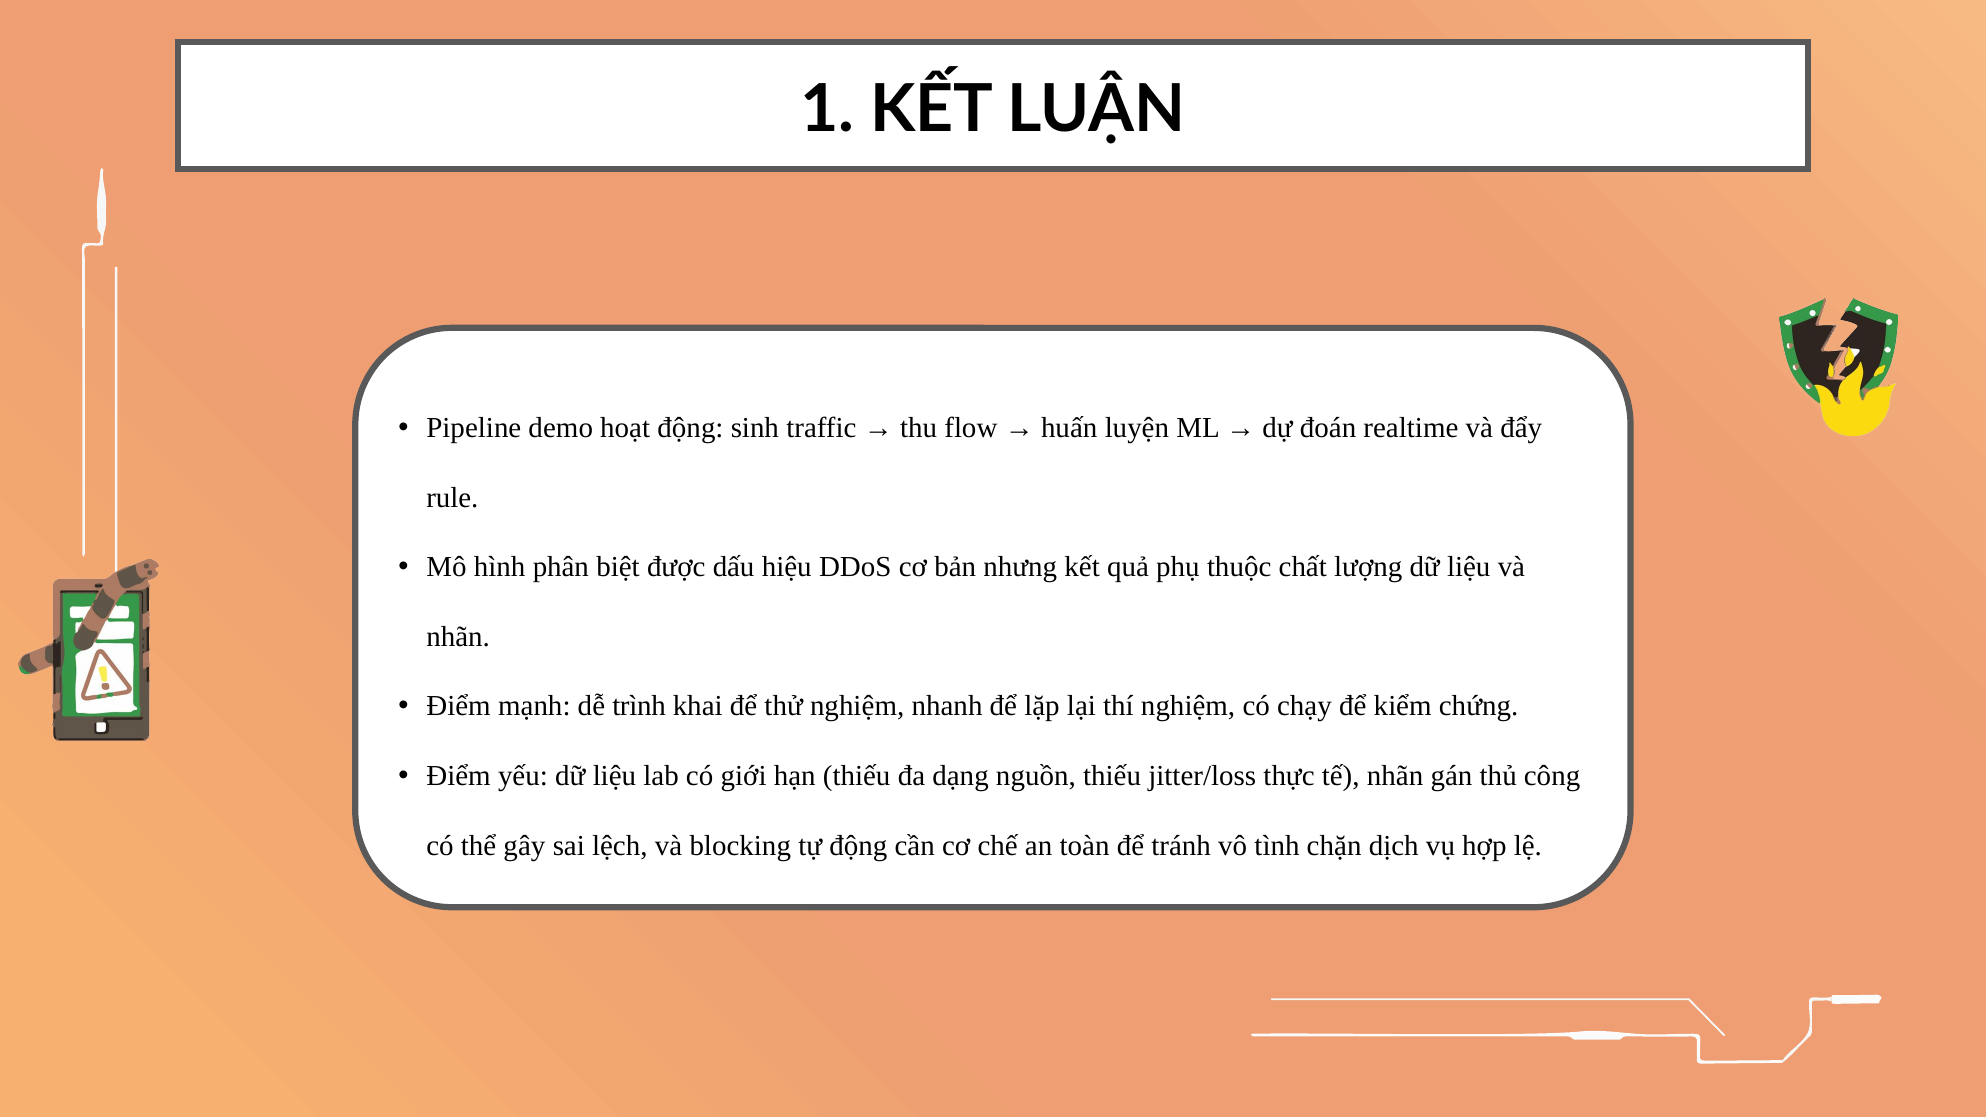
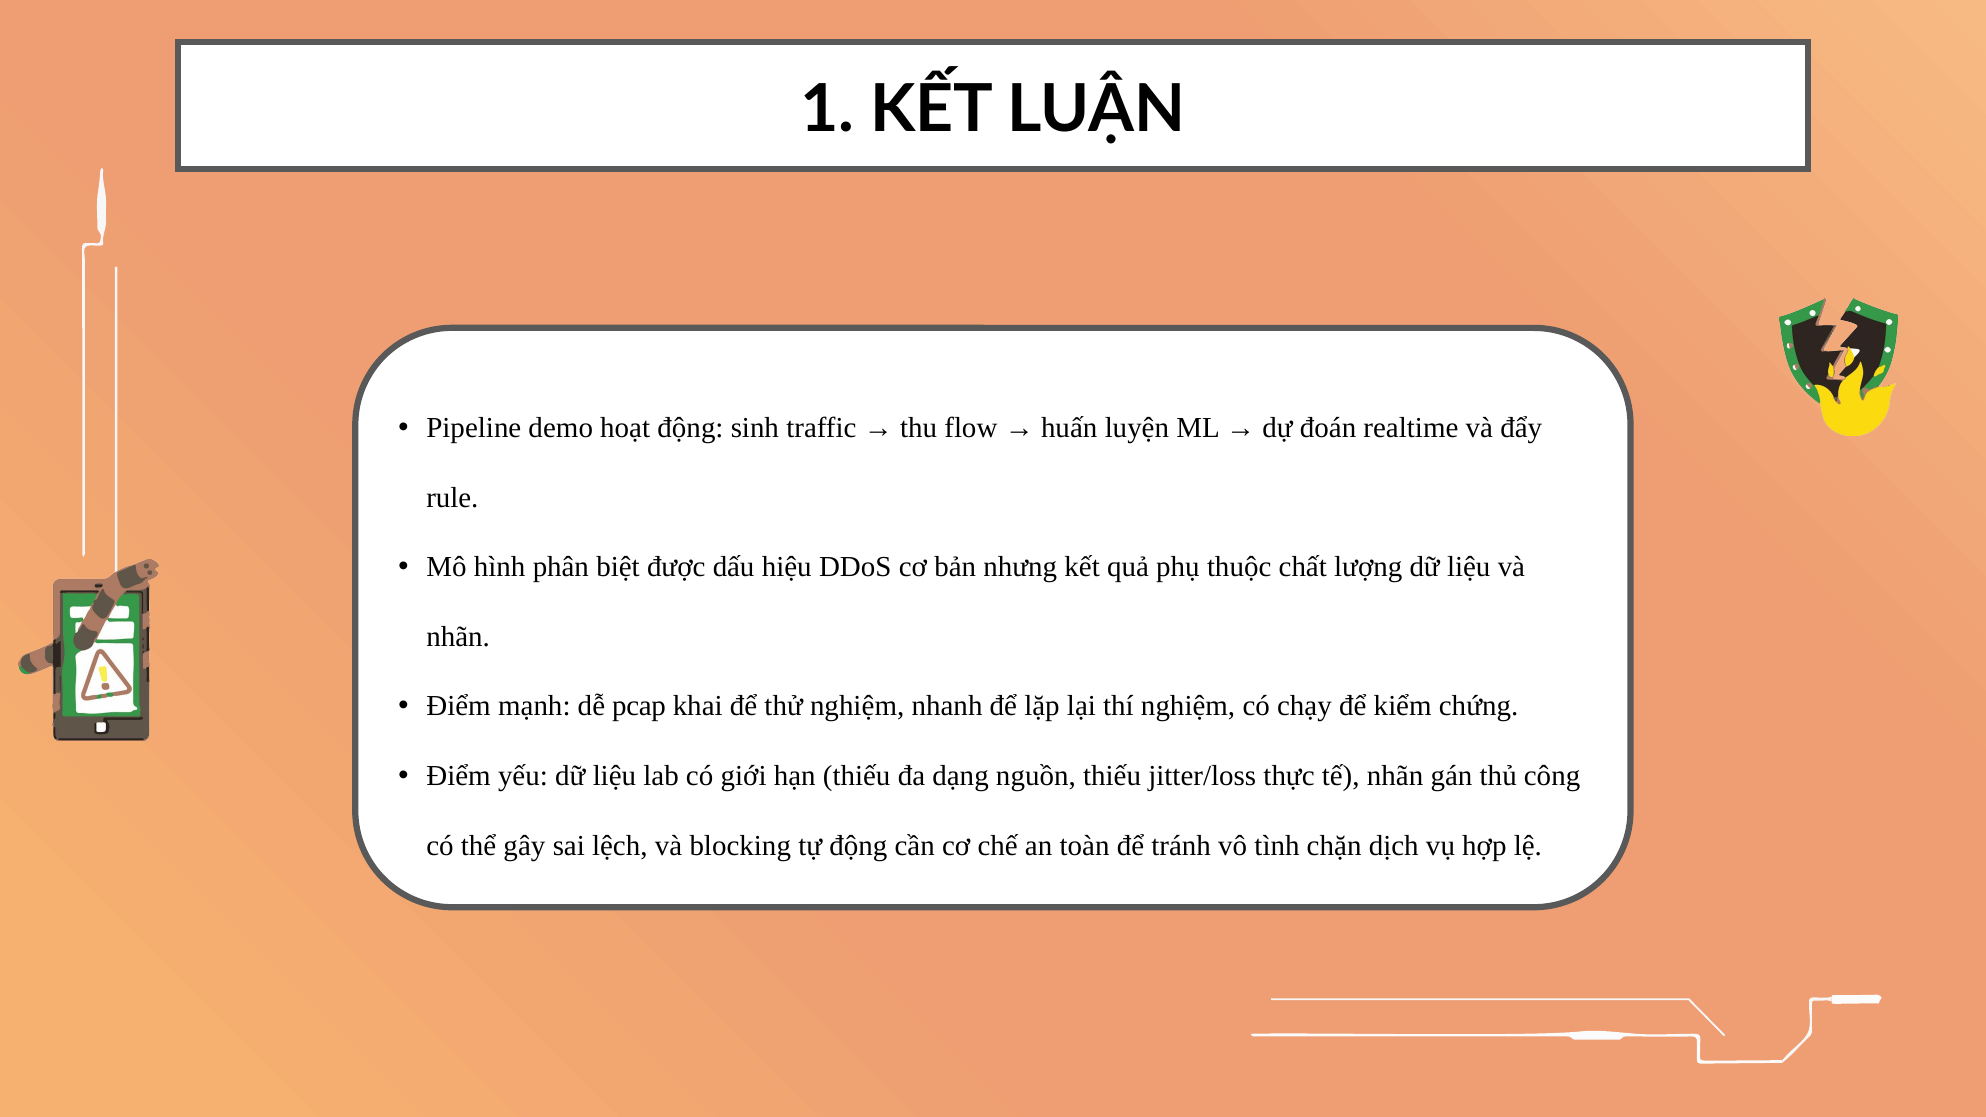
trình: trình -> pcap (639, 707)
